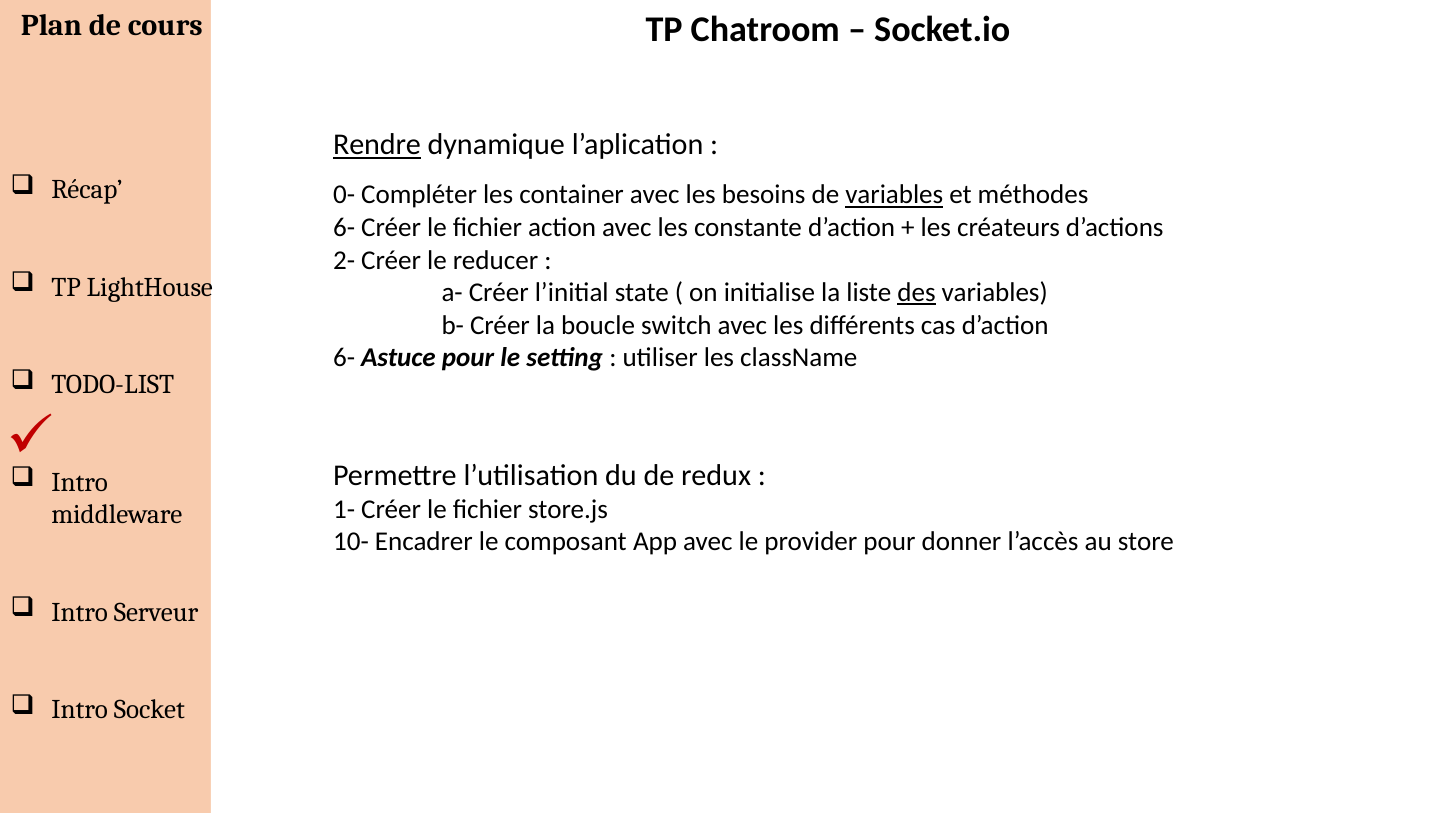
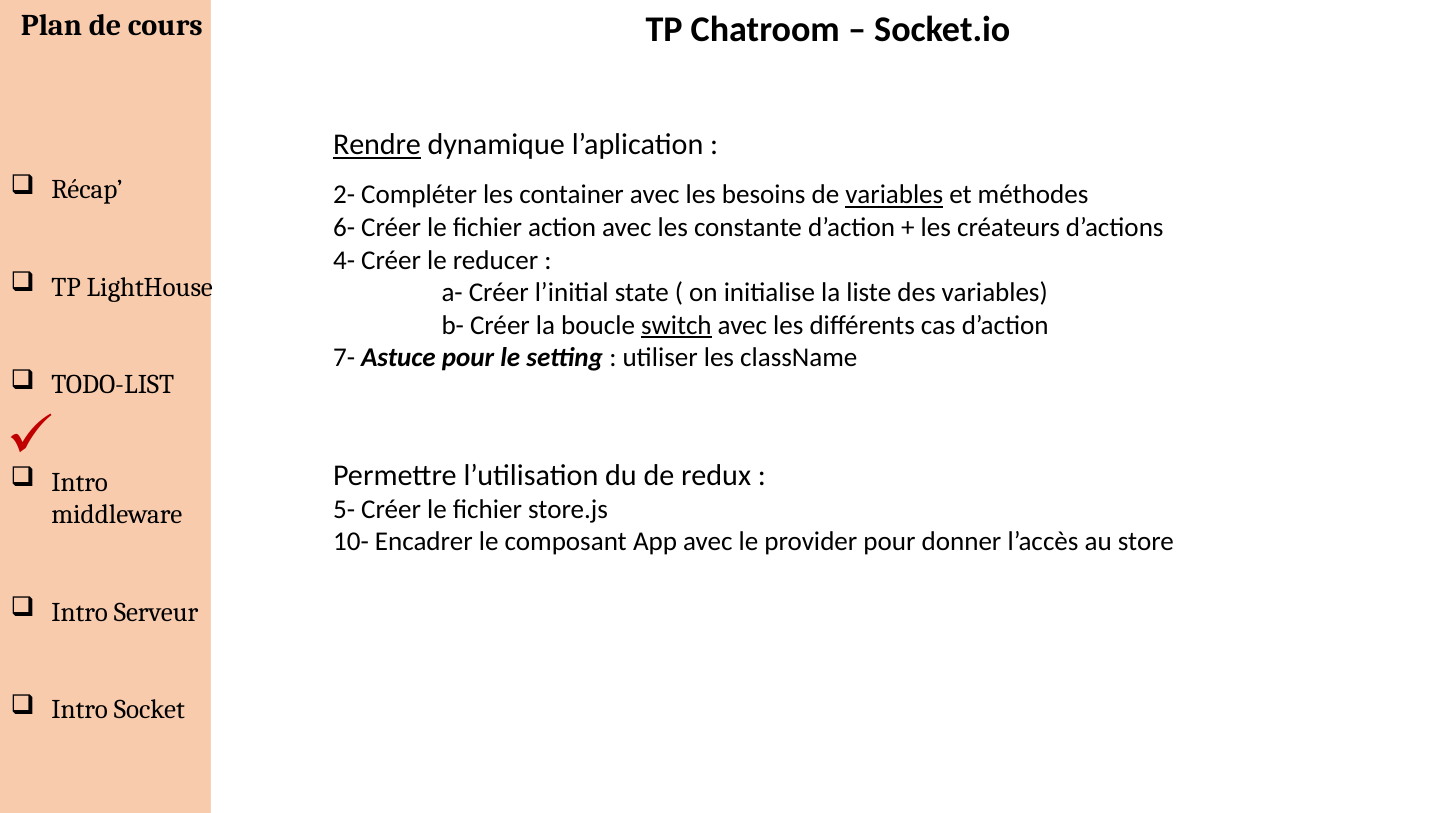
0-: 0- -> 2- (344, 195)
2-: 2- -> 4- (344, 260)
des underline: present -> none (917, 293)
switch underline: none -> present (676, 325)
6-: 6- -> 7- (344, 358)
1-: 1- -> 5- (344, 509)
